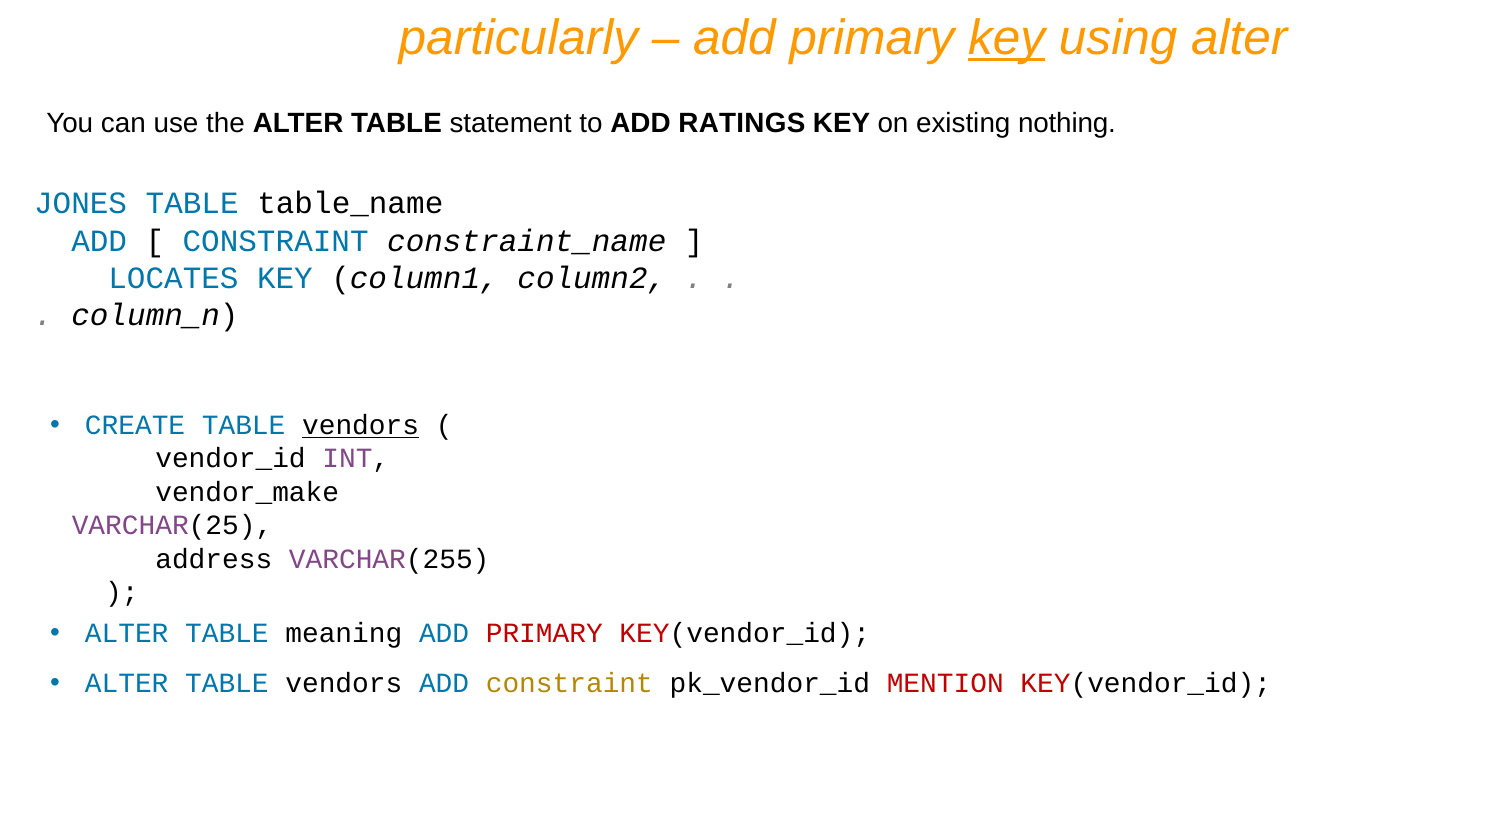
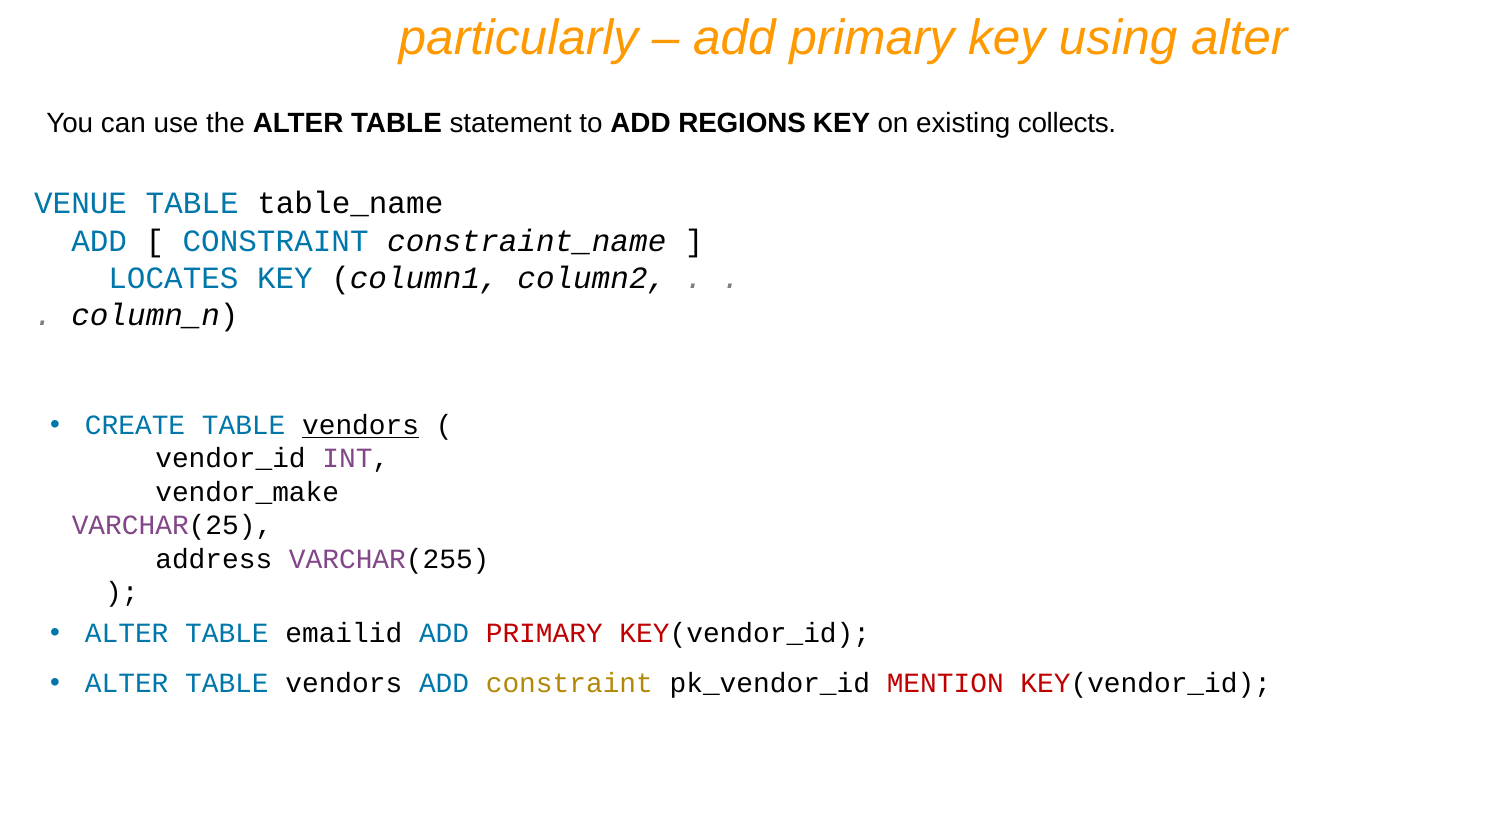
key underline: present -> none (1007, 39)
RATINGS: RATINGS -> REGIONS (742, 124)
nothing: nothing -> collects (1067, 124)
JONES: JONES -> VENUE (81, 204)
meaning: meaning -> emailid (344, 634)
